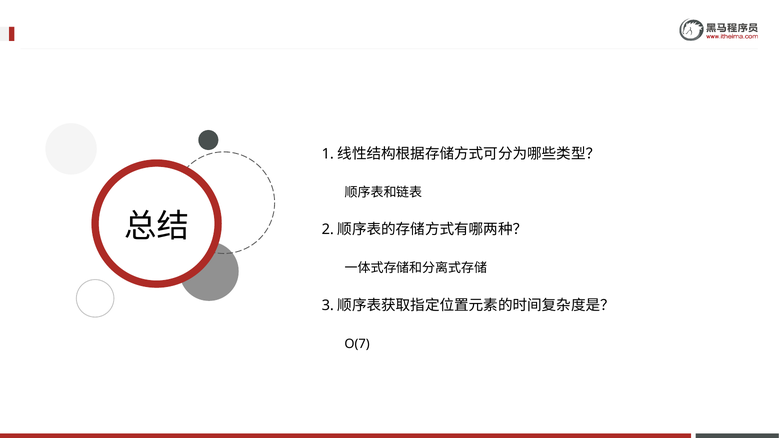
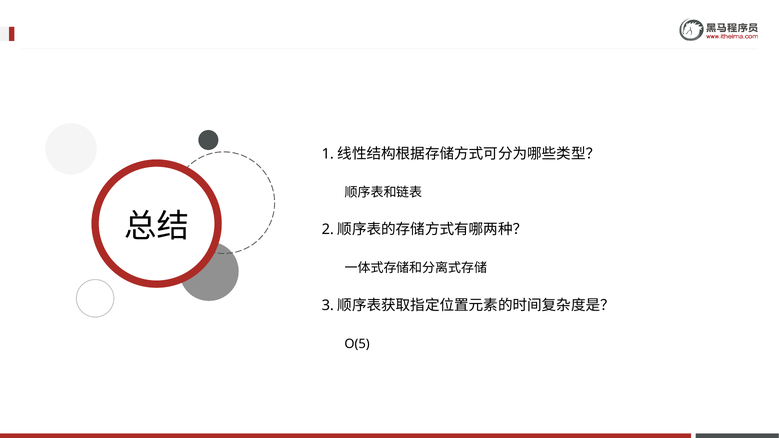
O(7: O(7 -> O(5 (357, 344)
